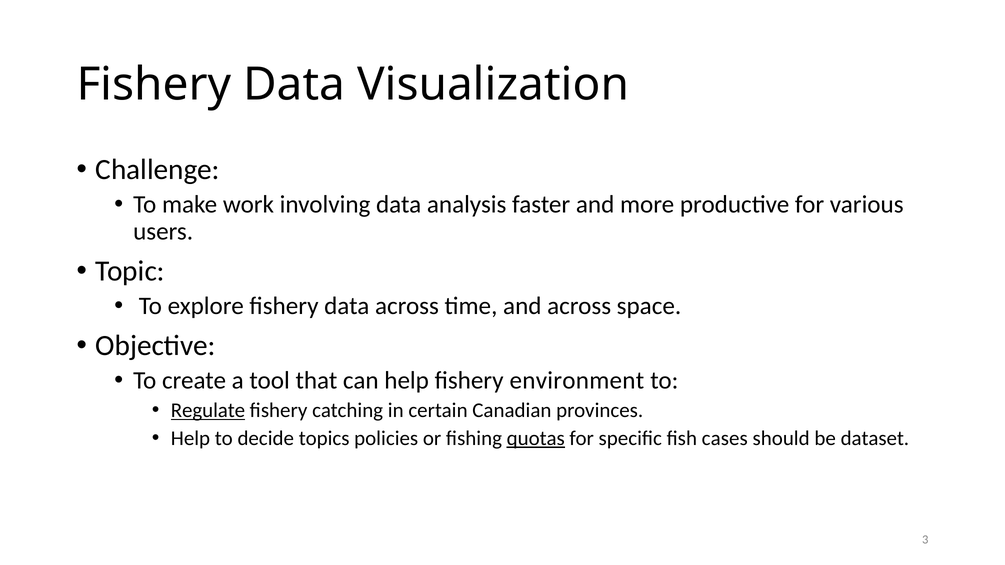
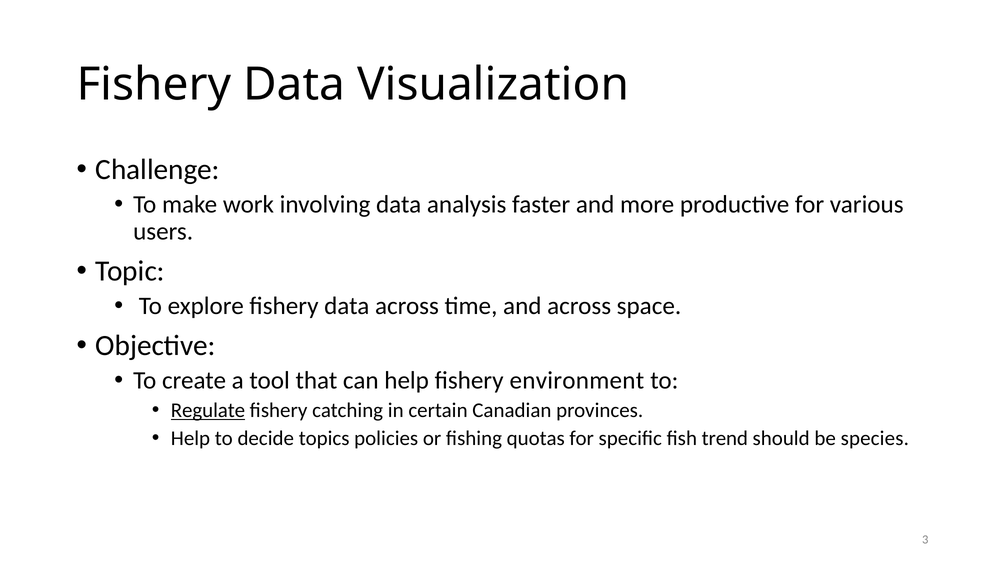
quotas underline: present -> none (536, 438)
cases: cases -> trend (725, 438)
dataset: dataset -> species (875, 438)
